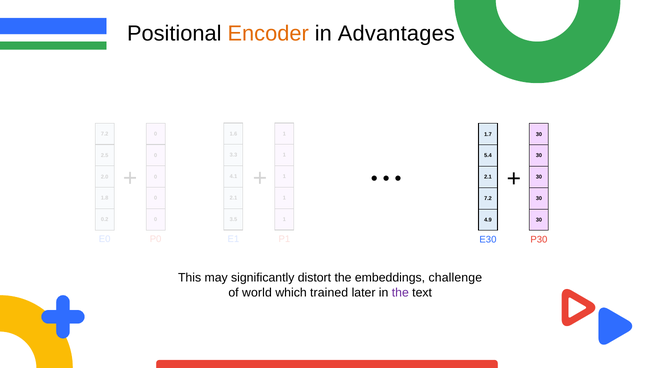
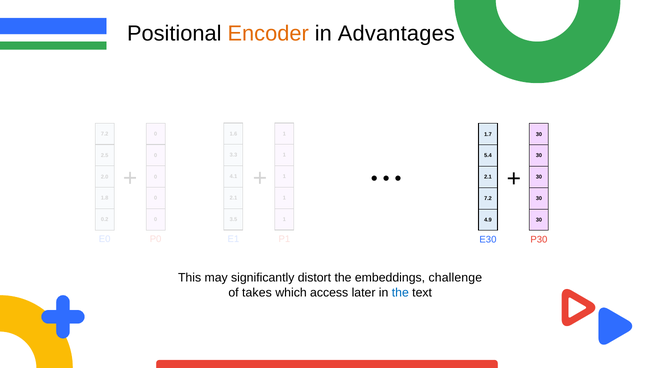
world: world -> takes (257, 292)
trained: trained -> access (329, 292)
the colour: purple -> blue (400, 292)
